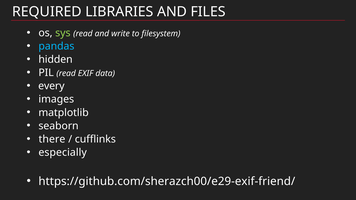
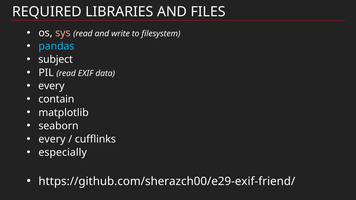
sys colour: light green -> pink (63, 33)
hidden: hidden -> subject (56, 60)
images: images -> contain (56, 99)
there: there -> every (52, 139)
